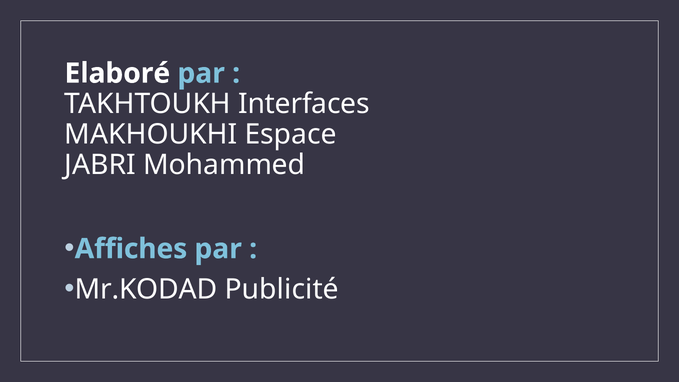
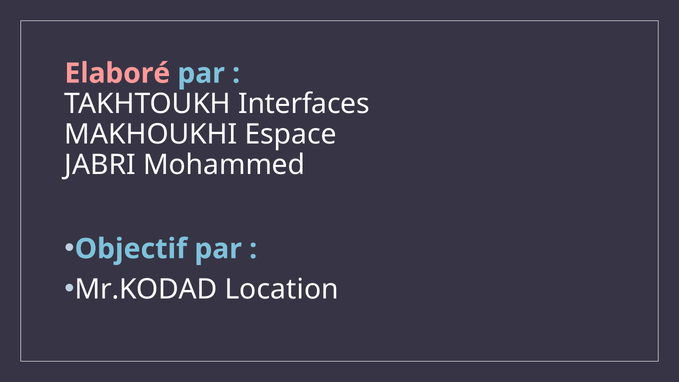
Elaboré colour: white -> pink (117, 73)
Affiches: Affiches -> Objectif (131, 249)
Publicité: Publicité -> Location (282, 289)
